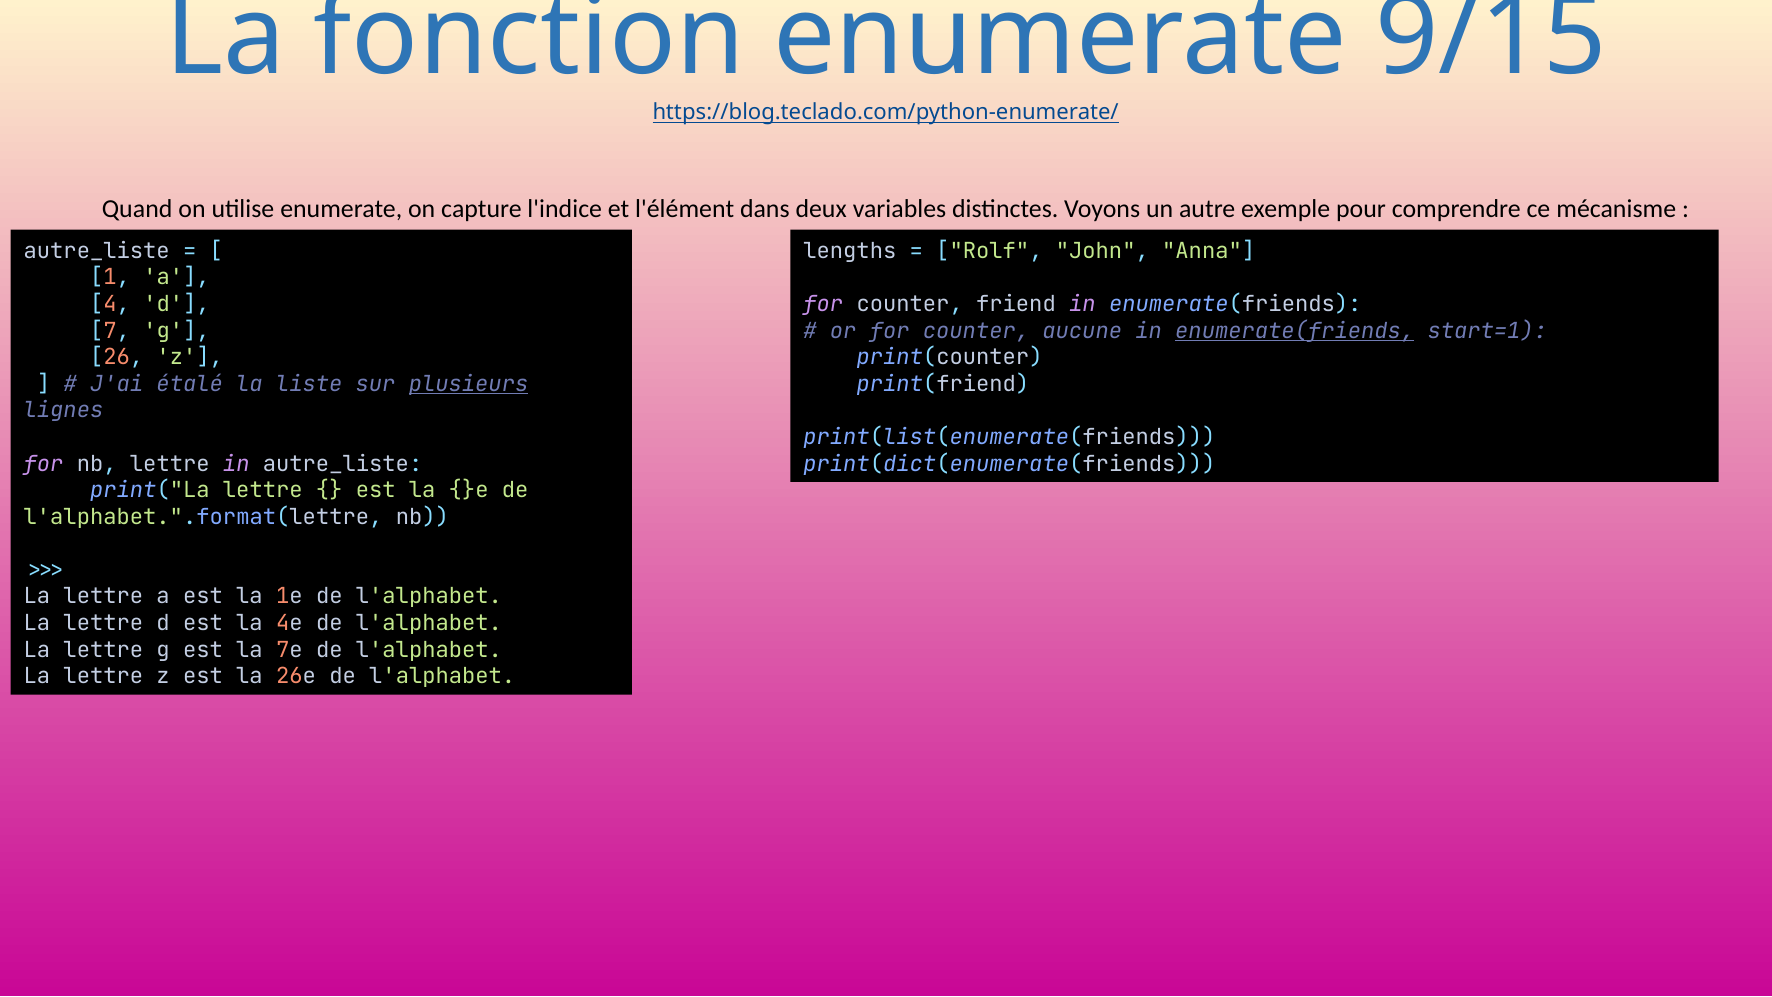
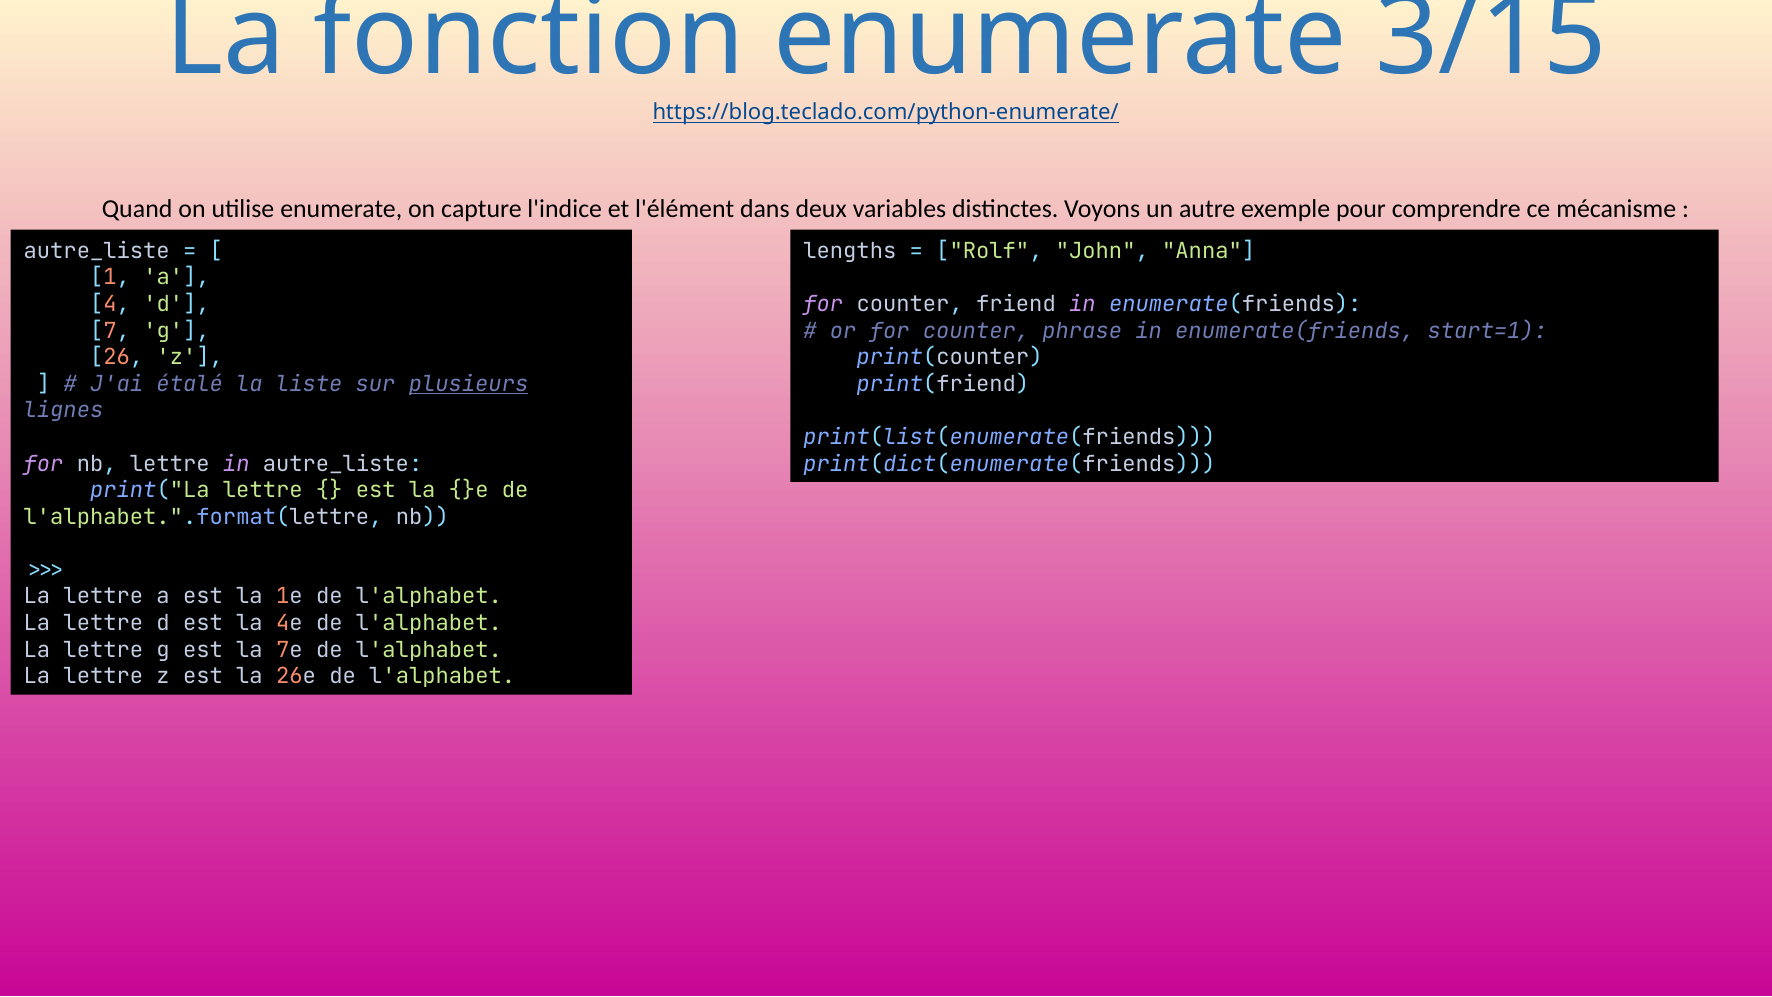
9/15: 9/15 -> 3/15 (1491, 37)
aucune: aucune -> phrase (1082, 331)
enumerate(friends underline: present -> none (1295, 331)
